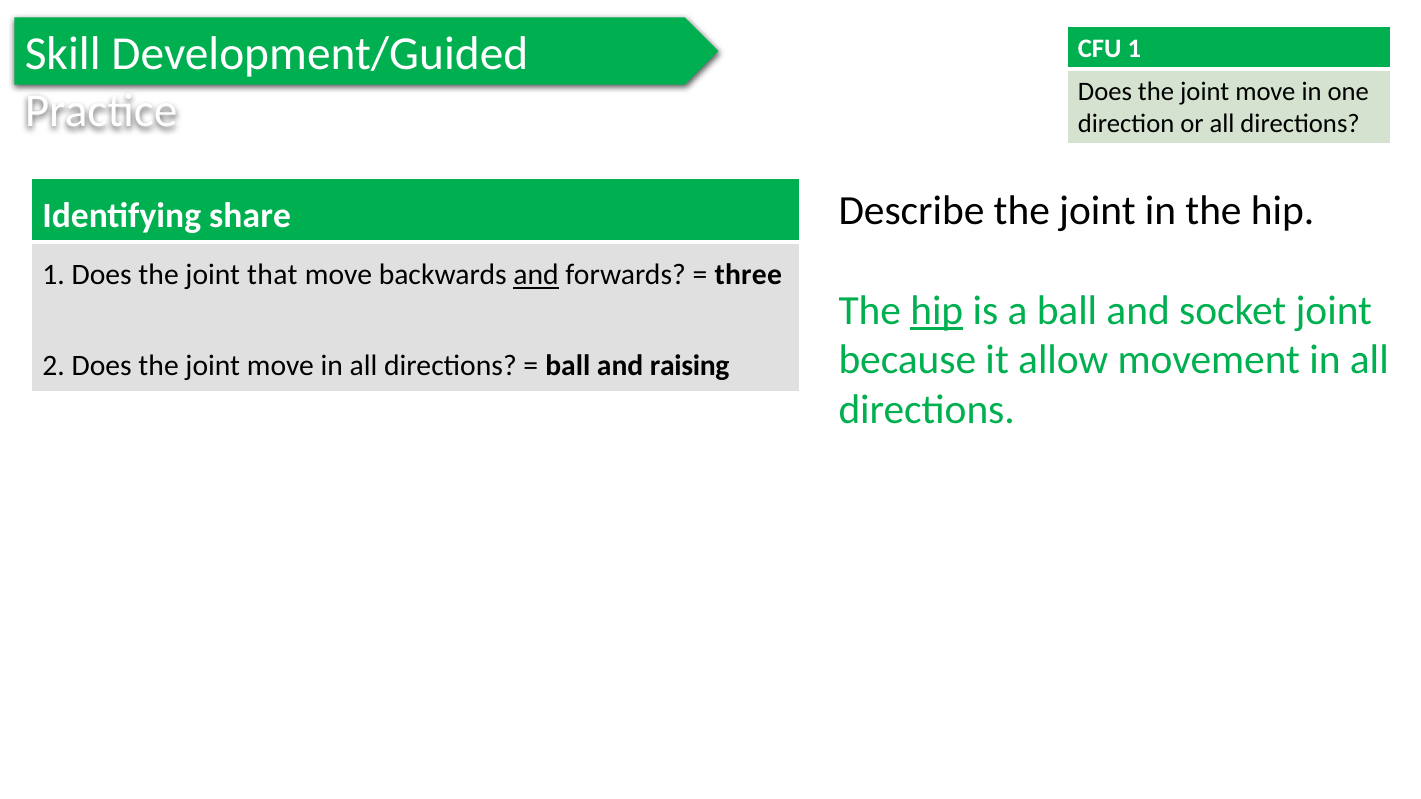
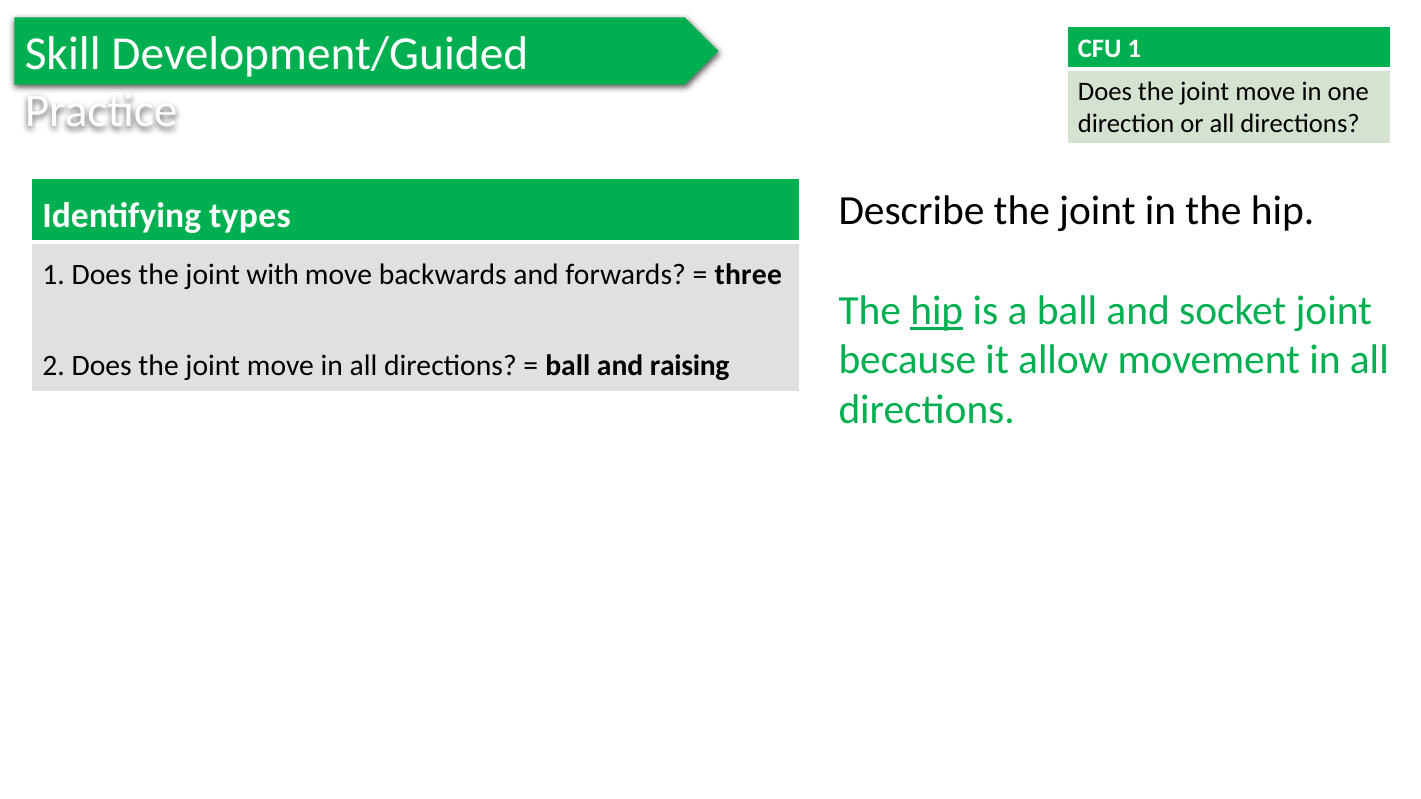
share: share -> types (250, 216)
that: that -> with (273, 275)
and underline: present -> none (536, 275)
